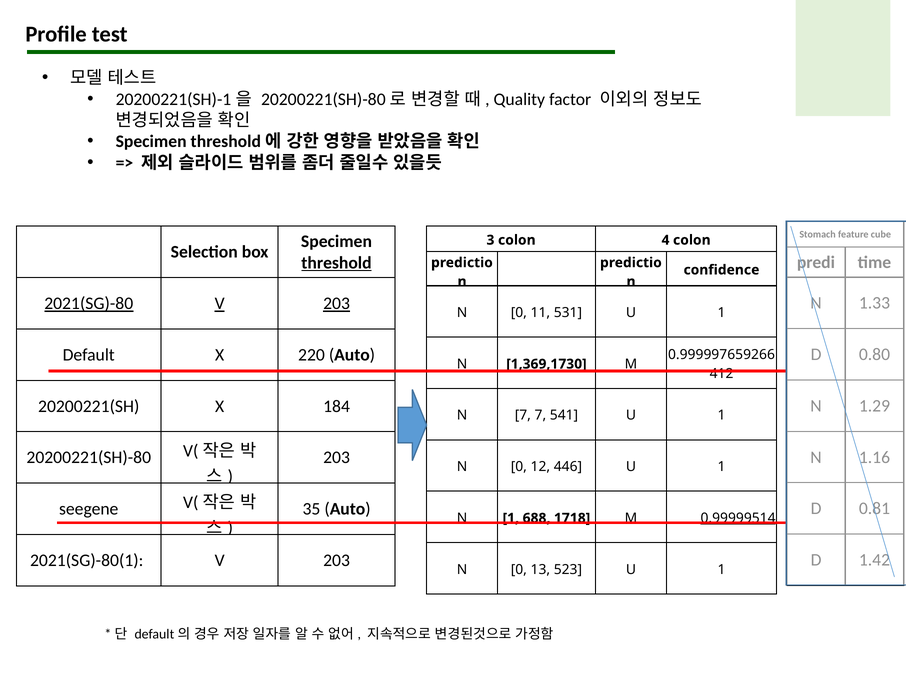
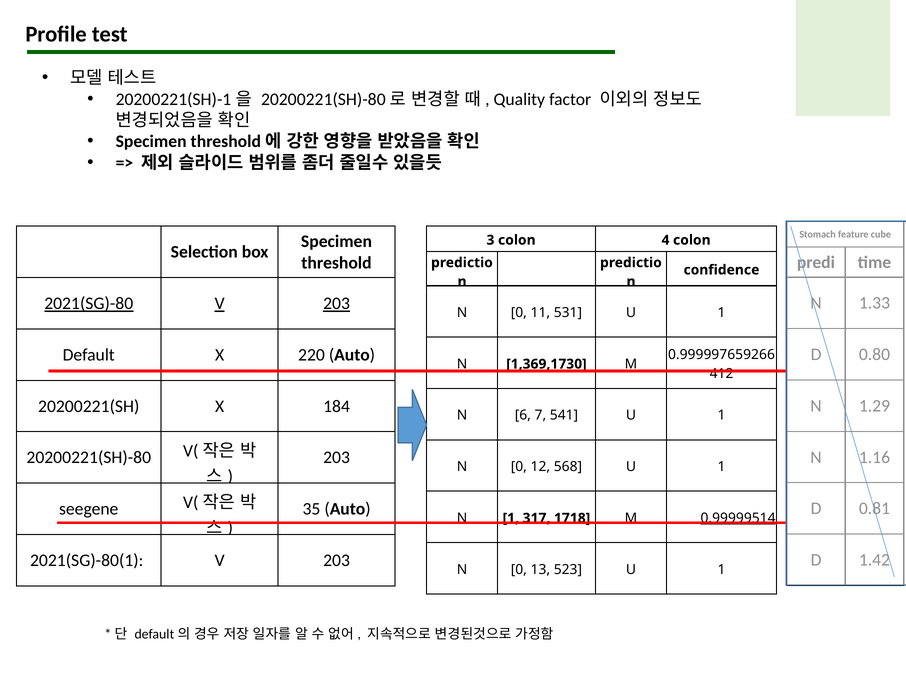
threshold underline: present -> none (336, 263)
N 7: 7 -> 6 (523, 415)
446: 446 -> 568 (568, 466)
688: 688 -> 317 (536, 518)
